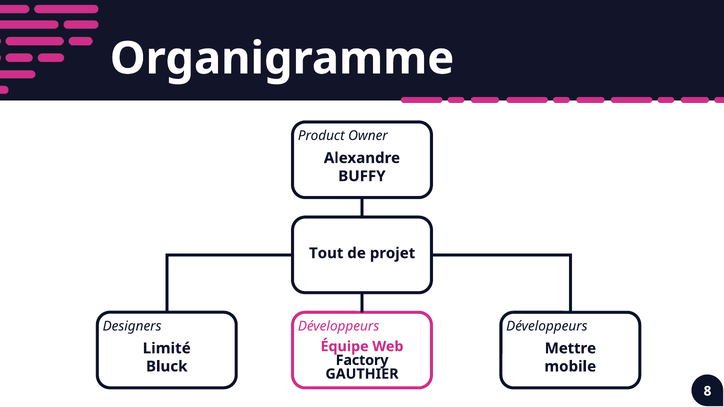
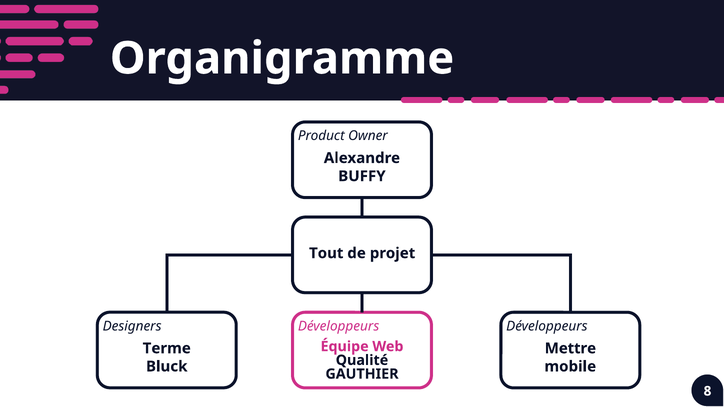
Limité: Limité -> Terme (167, 349)
Factory: Factory -> Qualité (362, 360)
